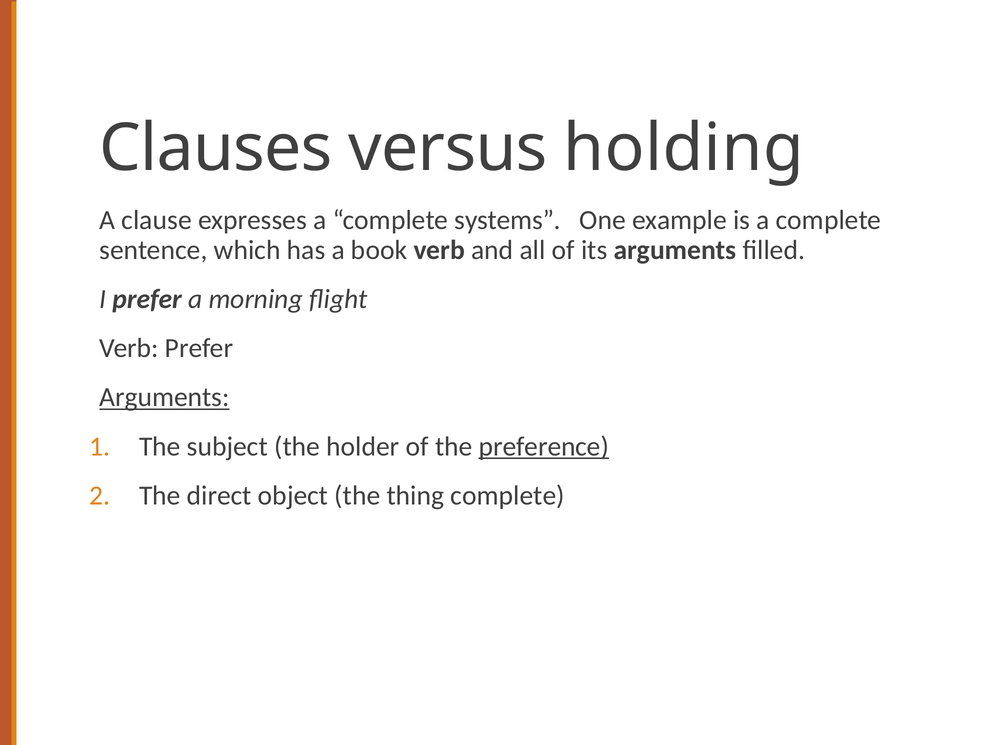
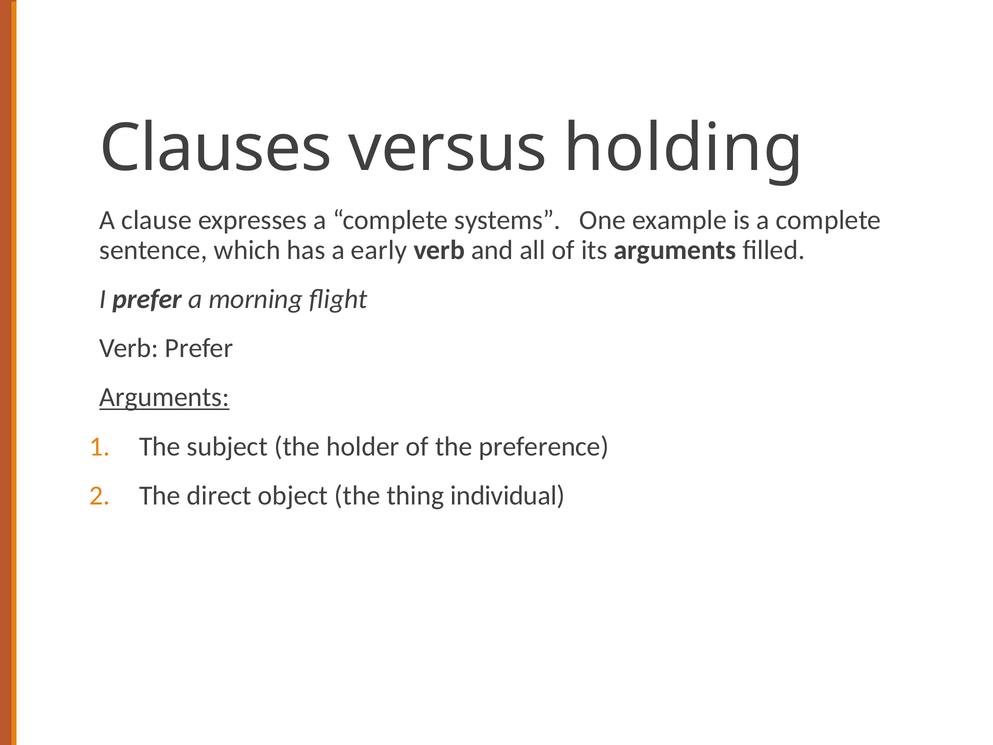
book: book -> early (379, 250)
preference underline: present -> none (544, 446)
thing complete: complete -> individual (508, 495)
